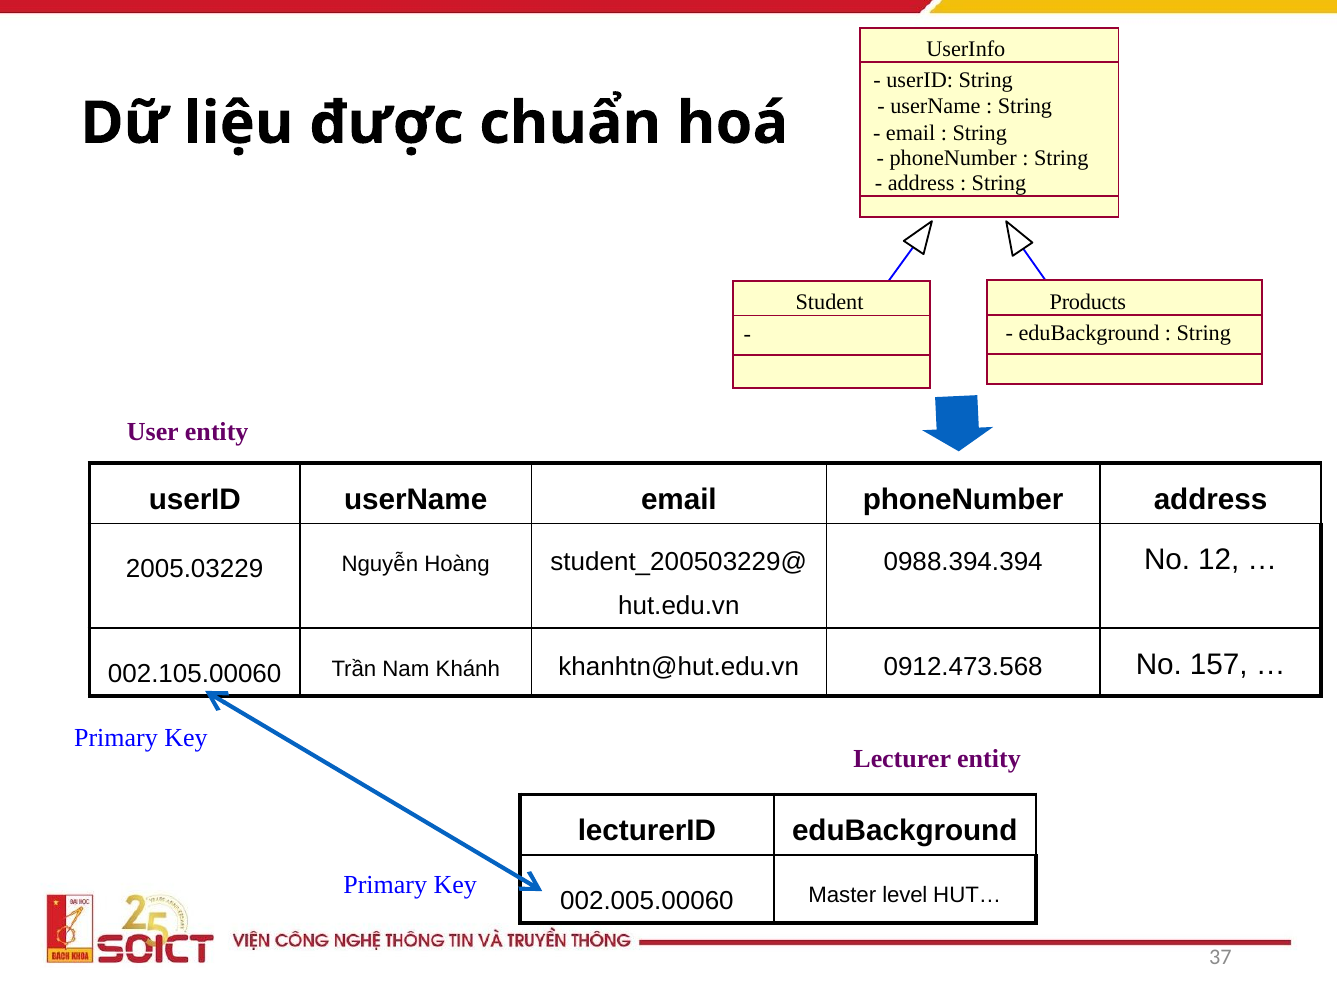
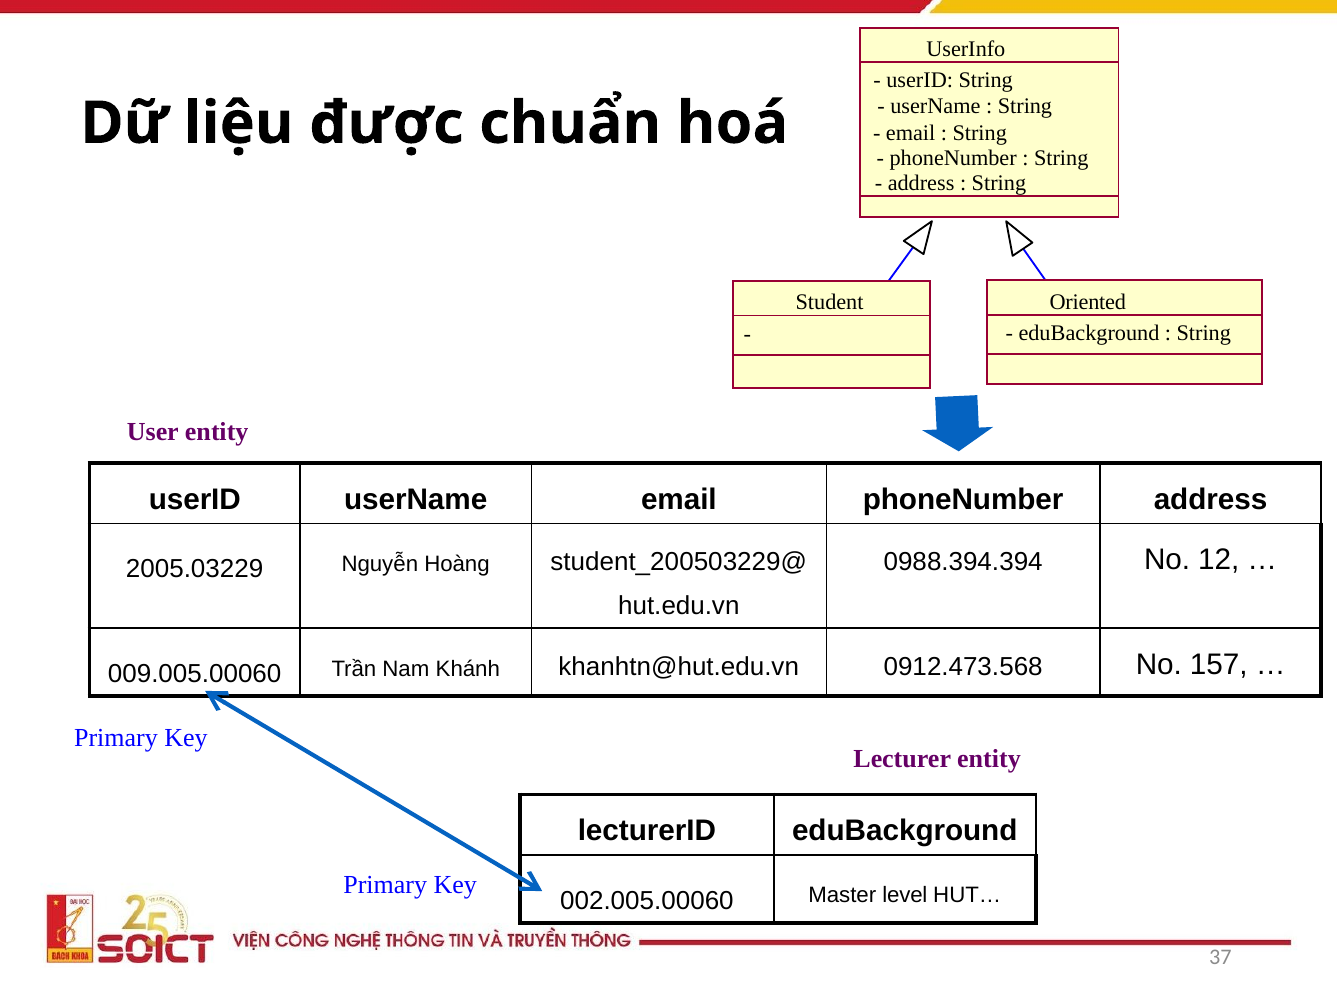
Products: Products -> Oriented (1088, 302)
002.105.00060: 002.105.00060 -> 009.005.00060 (195, 674)
